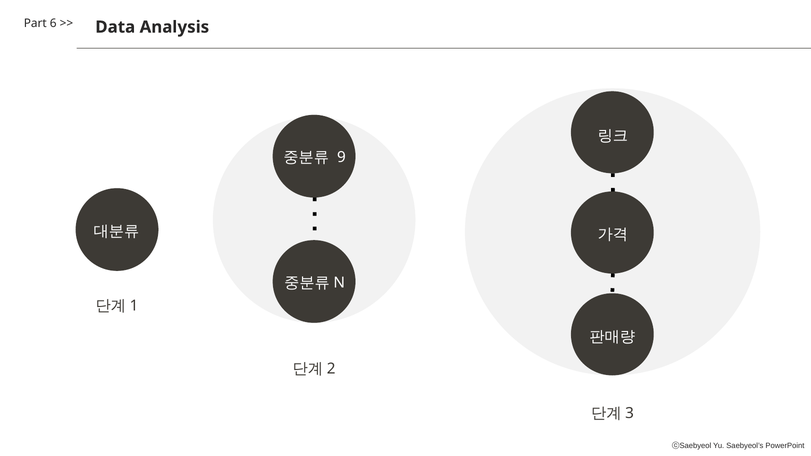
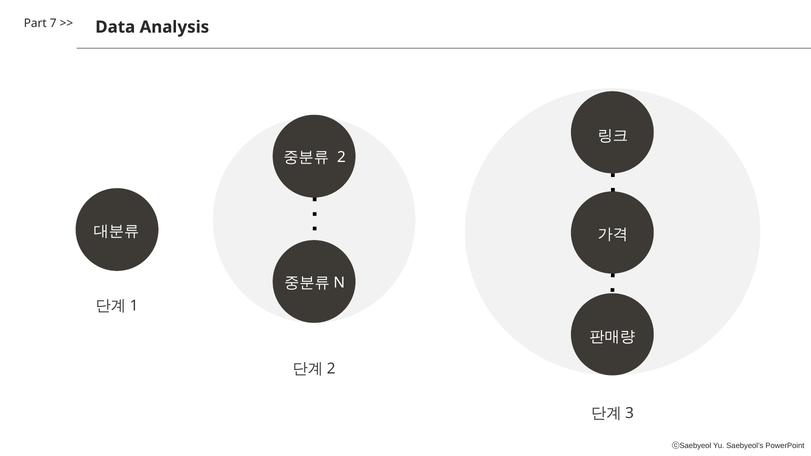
6: 6 -> 7 (53, 23)
9: 9 -> 2 (341, 157)
